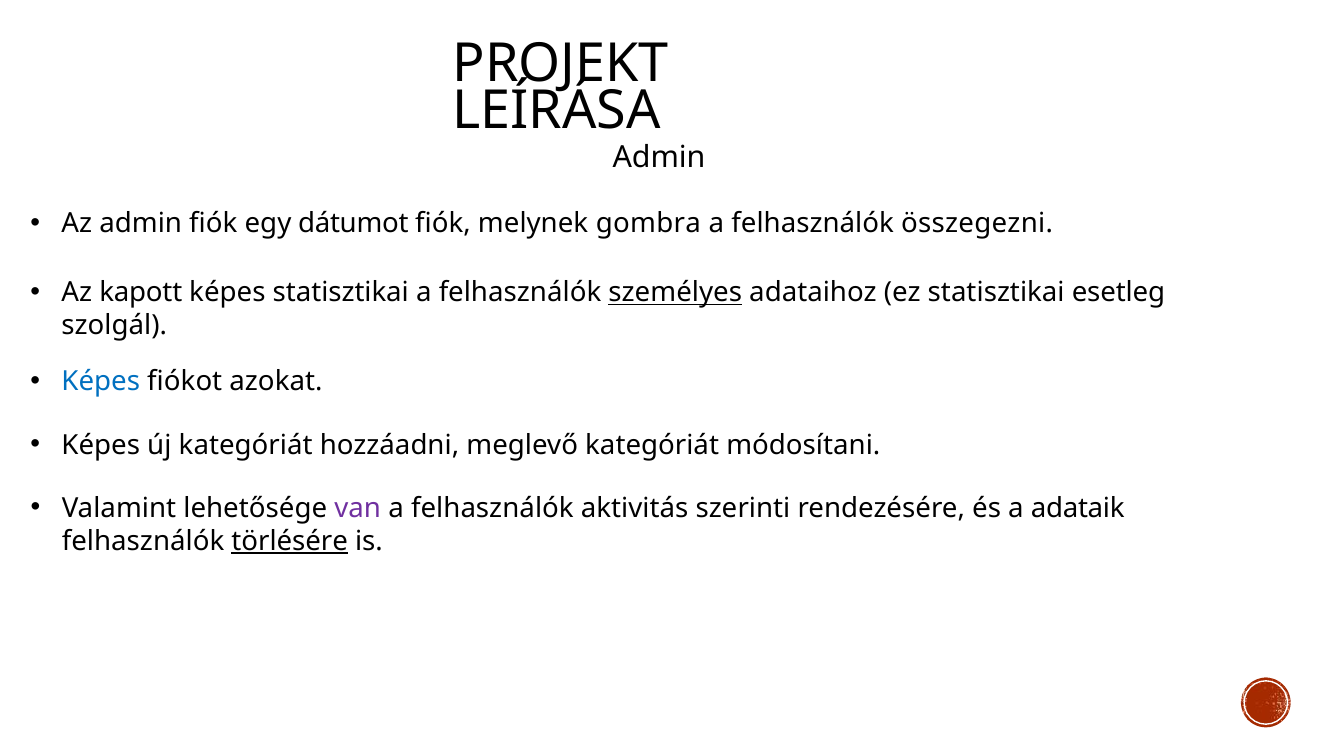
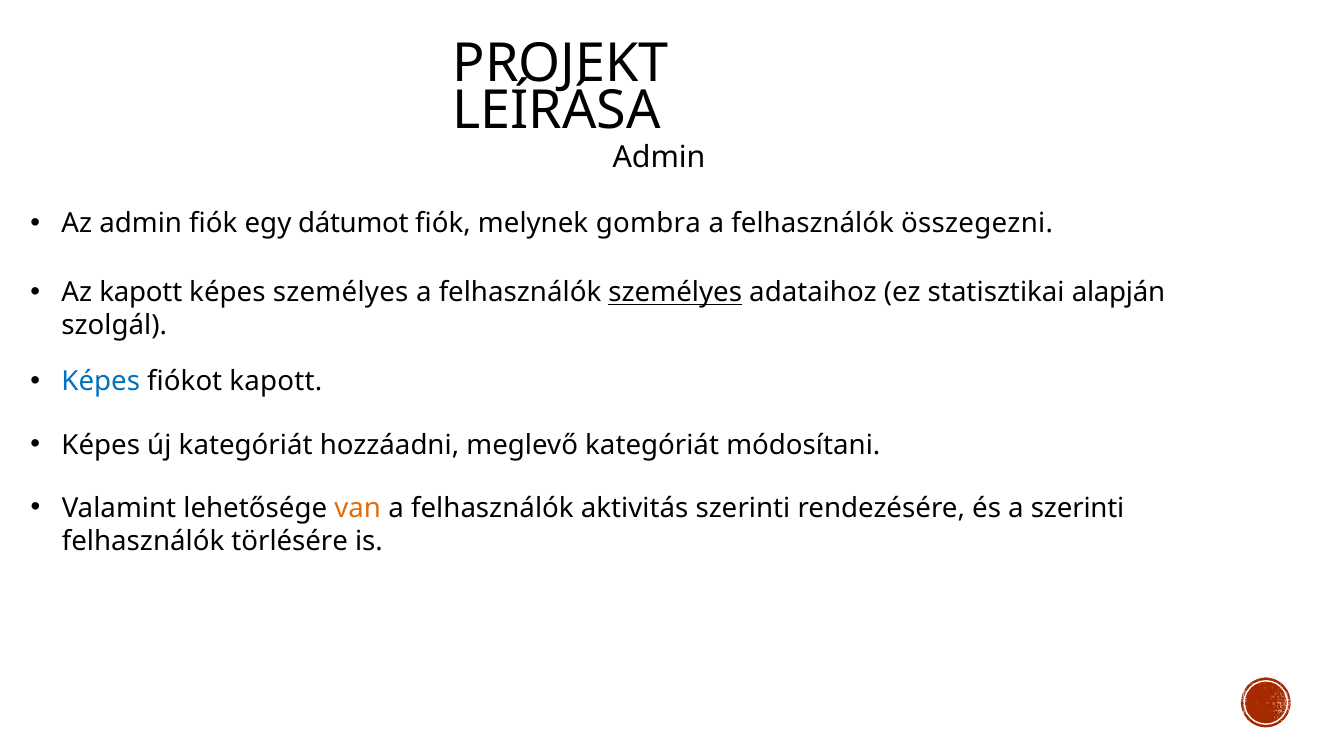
képes statisztikai: statisztikai -> személyes (341, 293)
esetleg: esetleg -> alapján (1118, 293)
fiókot azokat: azokat -> kapott (276, 382)
van colour: purple -> orange (358, 508)
a adataik: adataik -> szerinti (1078, 508)
törlésére underline: present -> none (290, 541)
